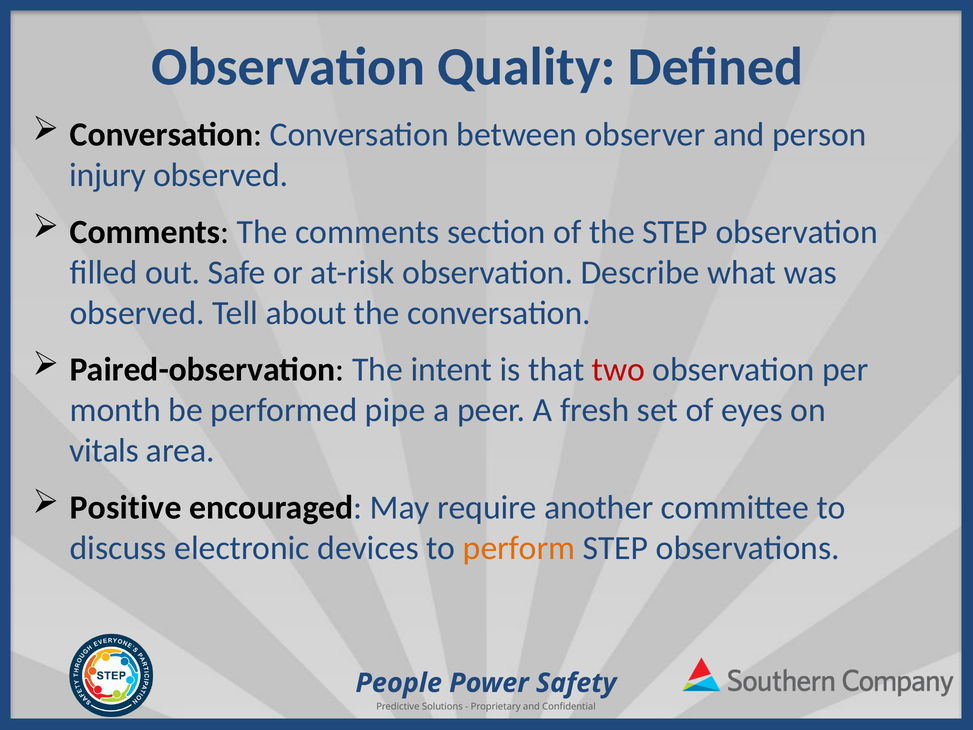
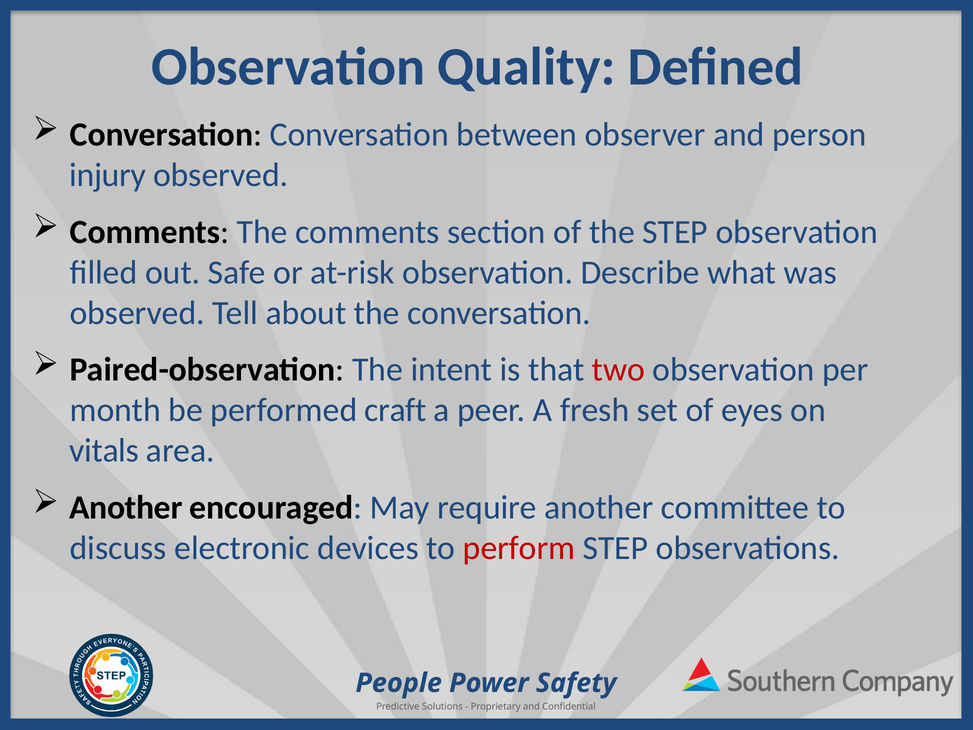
pipe: pipe -> craft (395, 410)
Positive: Positive -> Another (126, 507)
perform colour: orange -> red (519, 548)
